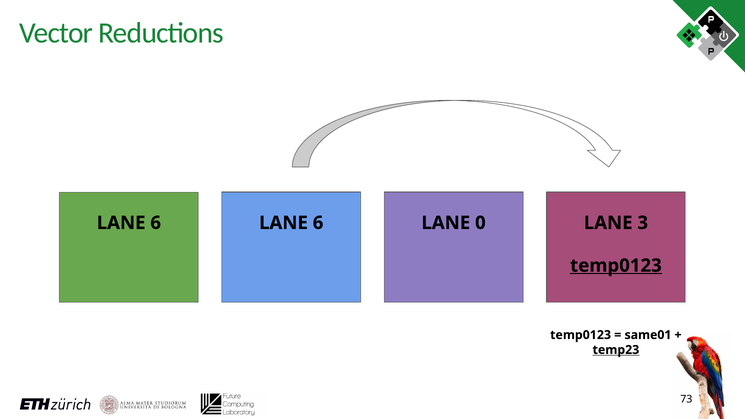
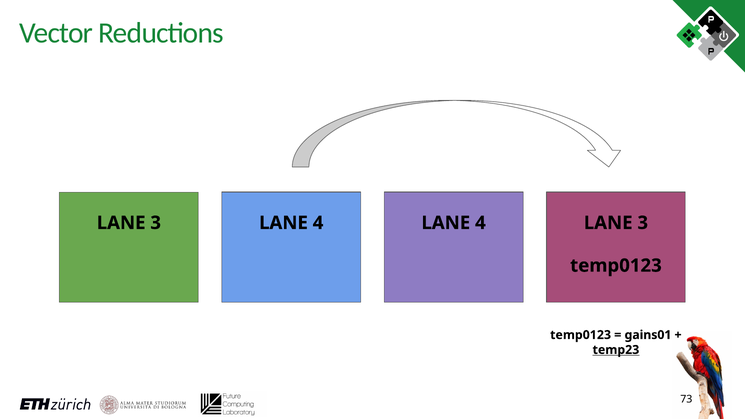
6: 6 -> 3 (156, 223)
6: 6 -> 4 (318, 223)
0: 0 -> 4 (480, 223)
temp0123 underline: present -> none (616, 266)
same01: same01 -> gains01 (648, 335)
